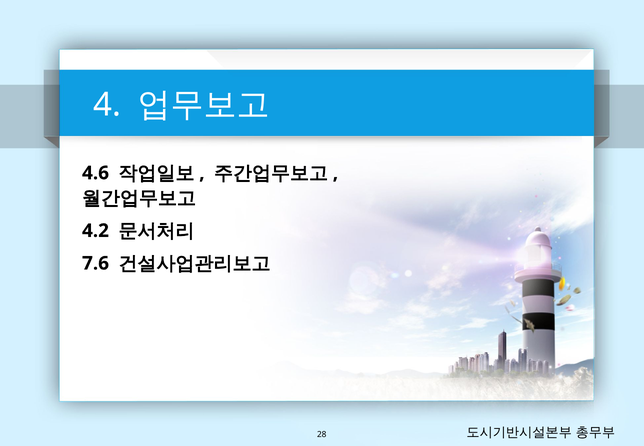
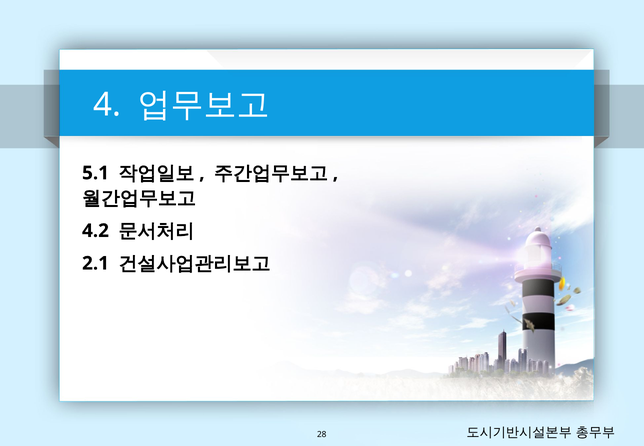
4.6: 4.6 -> 5.1 (96, 173)
7.6: 7.6 -> 2.1 (96, 263)
